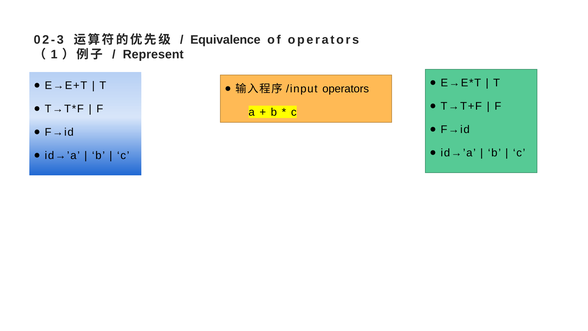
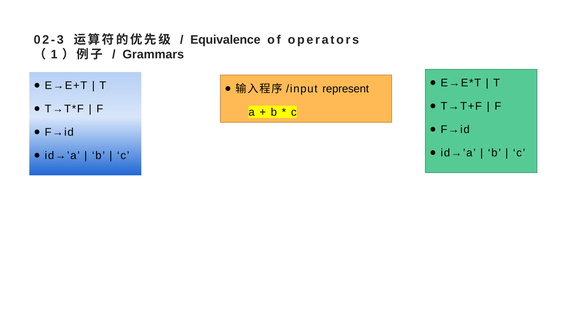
Represent: Represent -> Grammars (153, 55)
operators: operators -> represent (346, 89)
